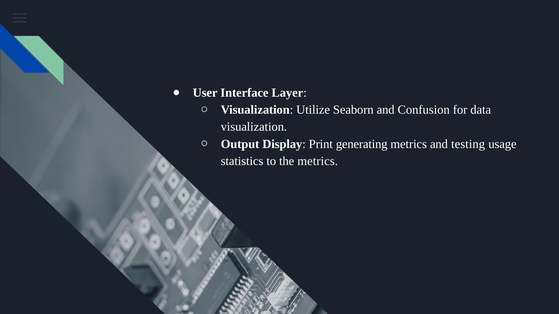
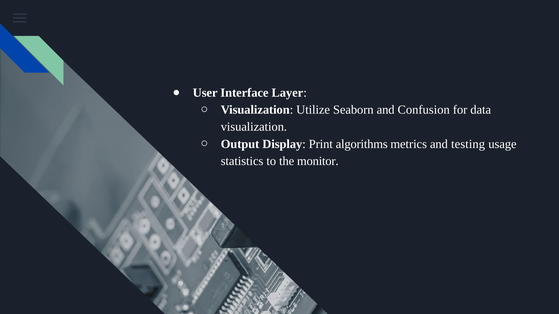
generating: generating -> algorithms (362, 144)
the metrics: metrics -> monitor (318, 161)
